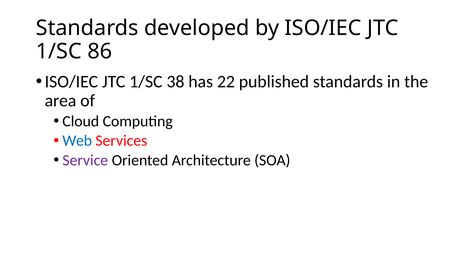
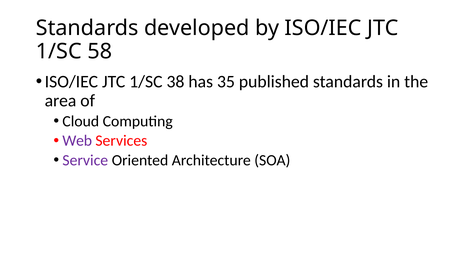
86: 86 -> 58 (100, 51)
22: 22 -> 35 (226, 82)
Web colour: blue -> purple (77, 141)
